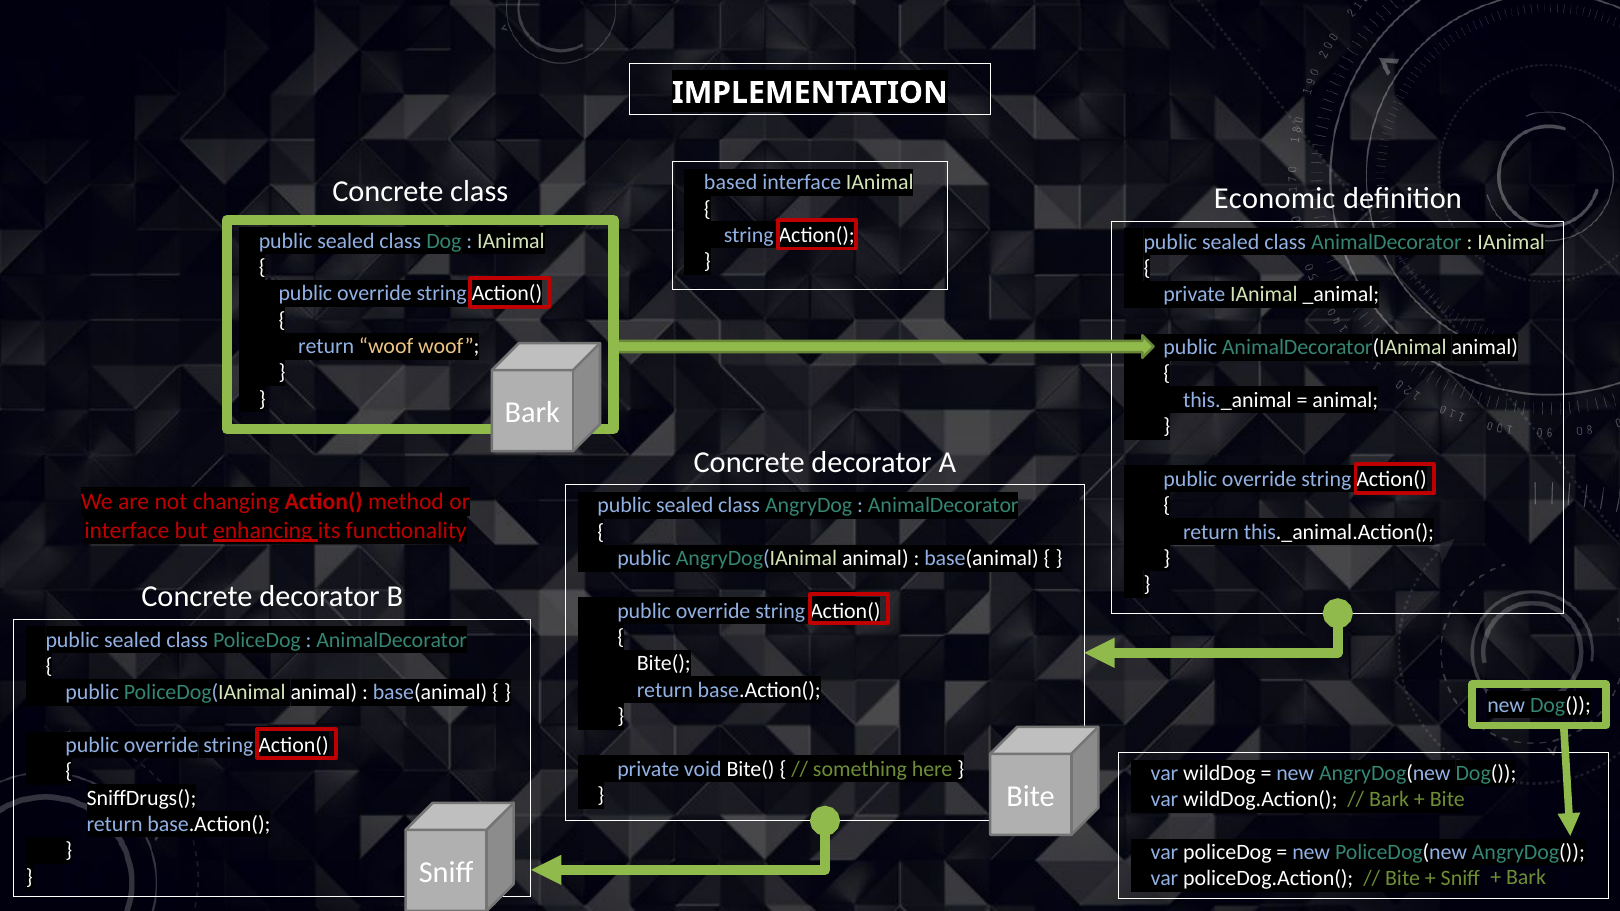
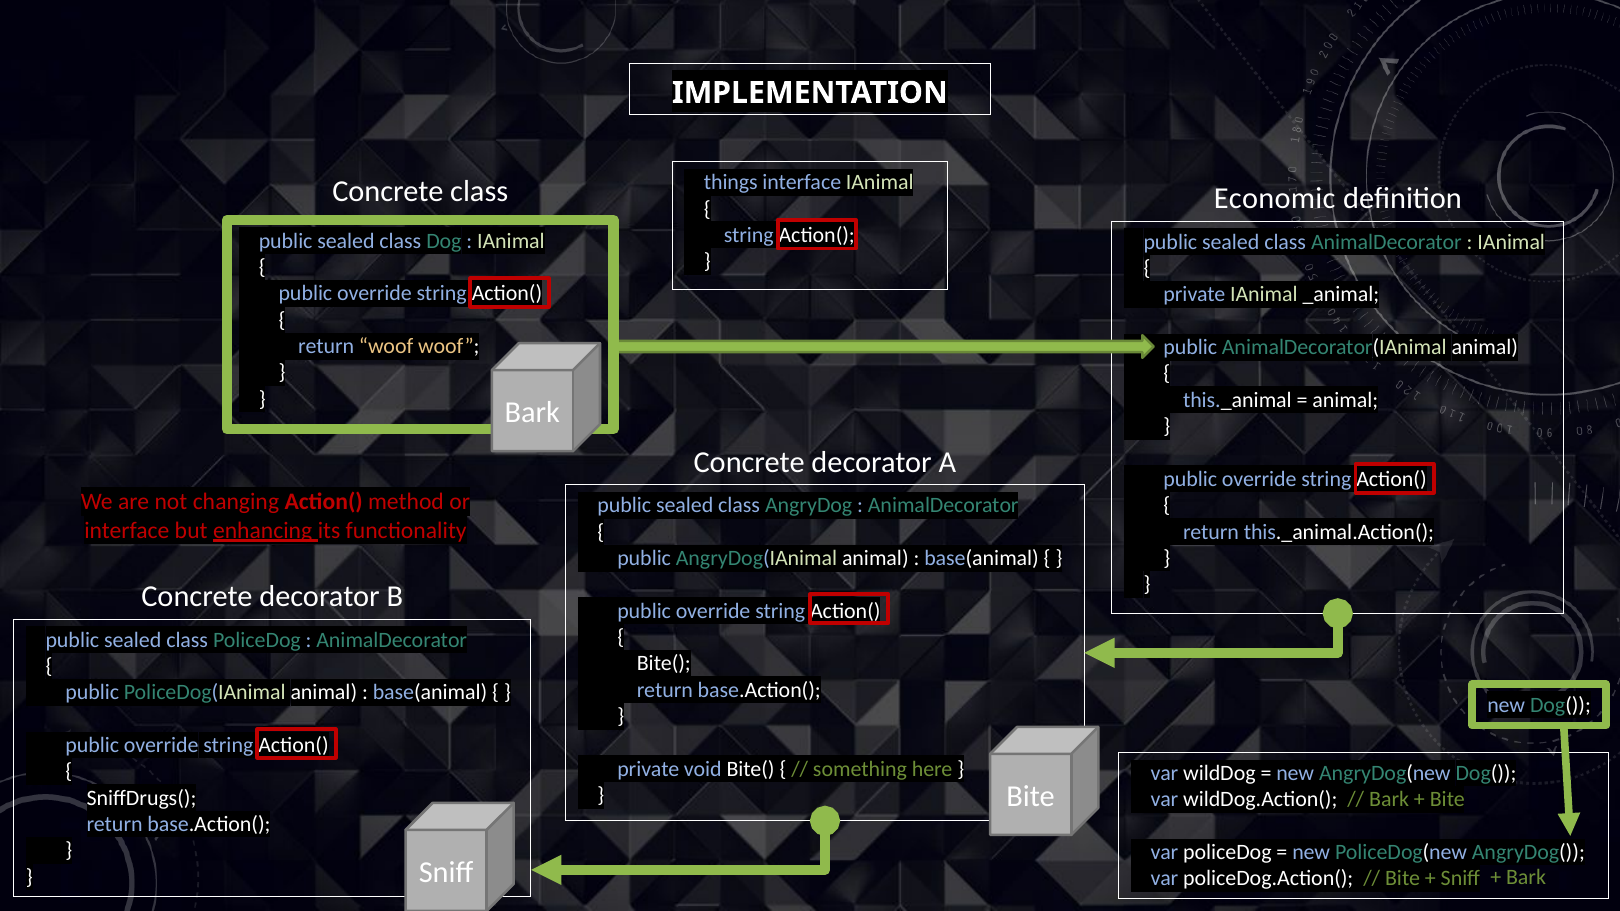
based: based -> things (731, 182)
